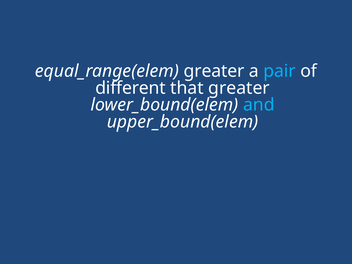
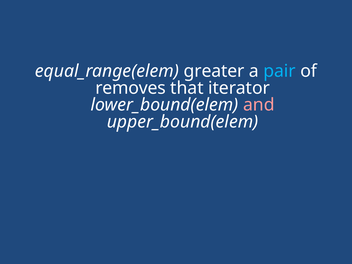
different: different -> removes (131, 88)
that greater: greater -> iterator (239, 88)
and colour: light blue -> pink (259, 105)
